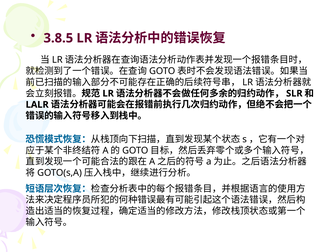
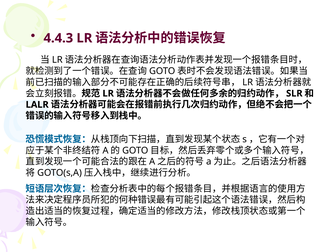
3.8.5: 3.8.5 -> 4.4.3 (58, 38)
